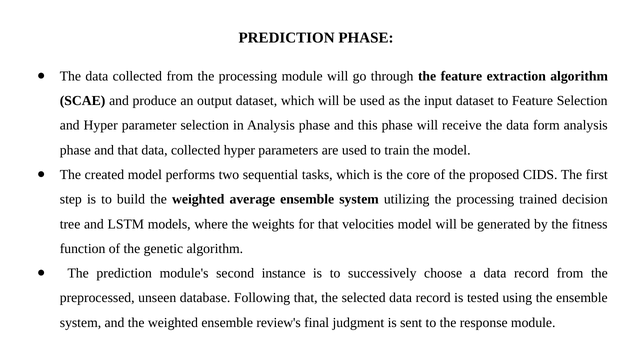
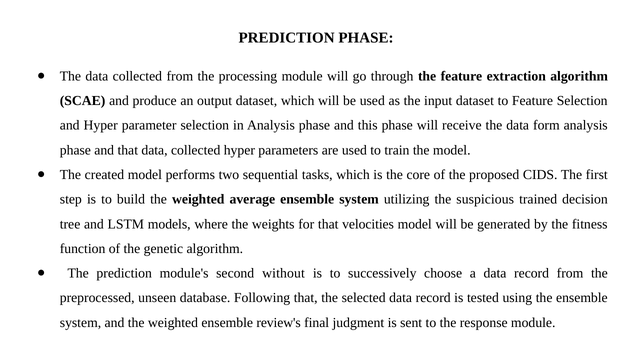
utilizing the processing: processing -> suspicious (485, 199)
instance: instance -> without (284, 273)
